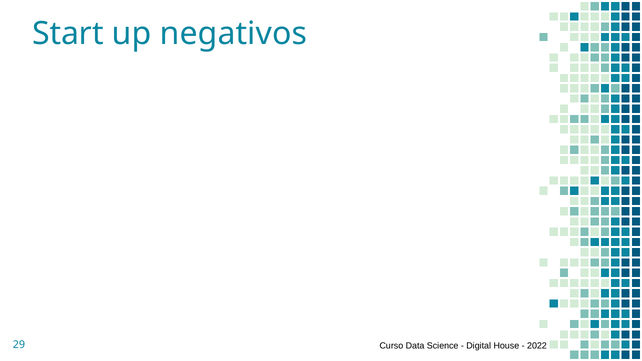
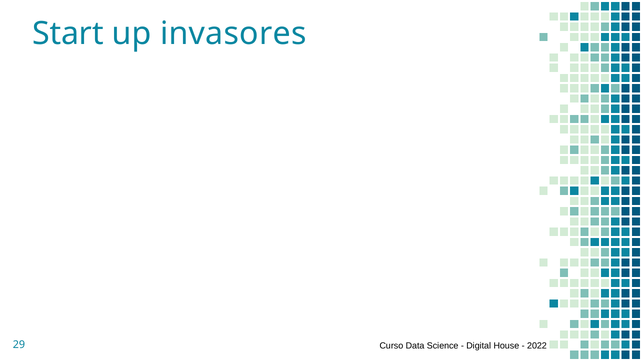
negativos: negativos -> invasores (233, 33)
